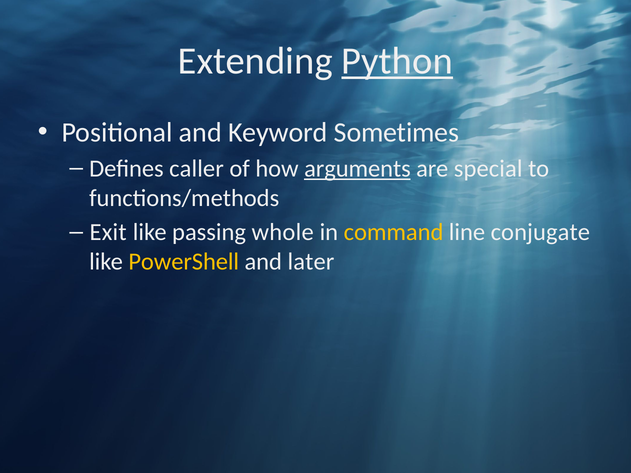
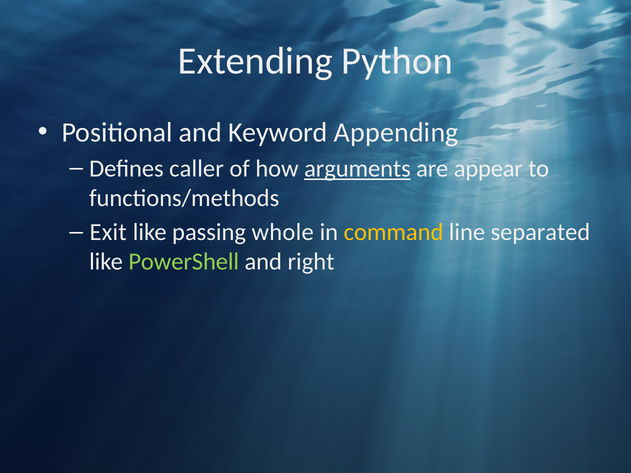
Python underline: present -> none (397, 61)
Sometimes: Sometimes -> Appending (396, 132)
special: special -> appear (488, 169)
conjugate: conjugate -> separated (540, 232)
PowerShell colour: yellow -> light green (184, 262)
later: later -> right (311, 262)
